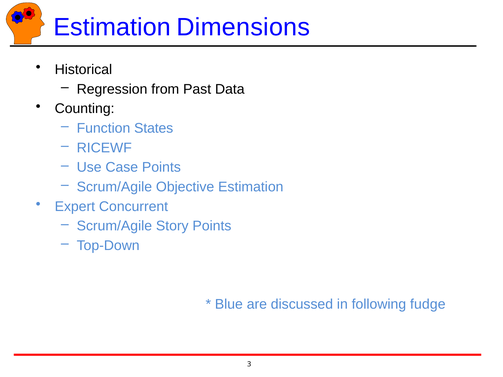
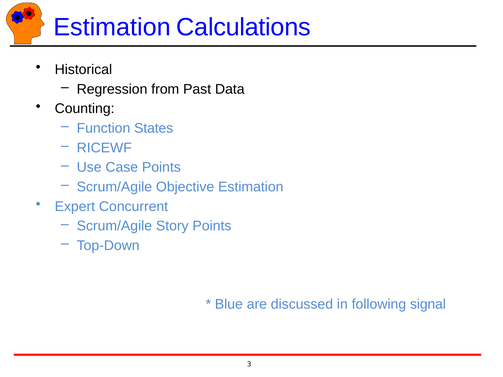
Dimensions: Dimensions -> Calculations (244, 27)
fudge: fudge -> signal (428, 304)
